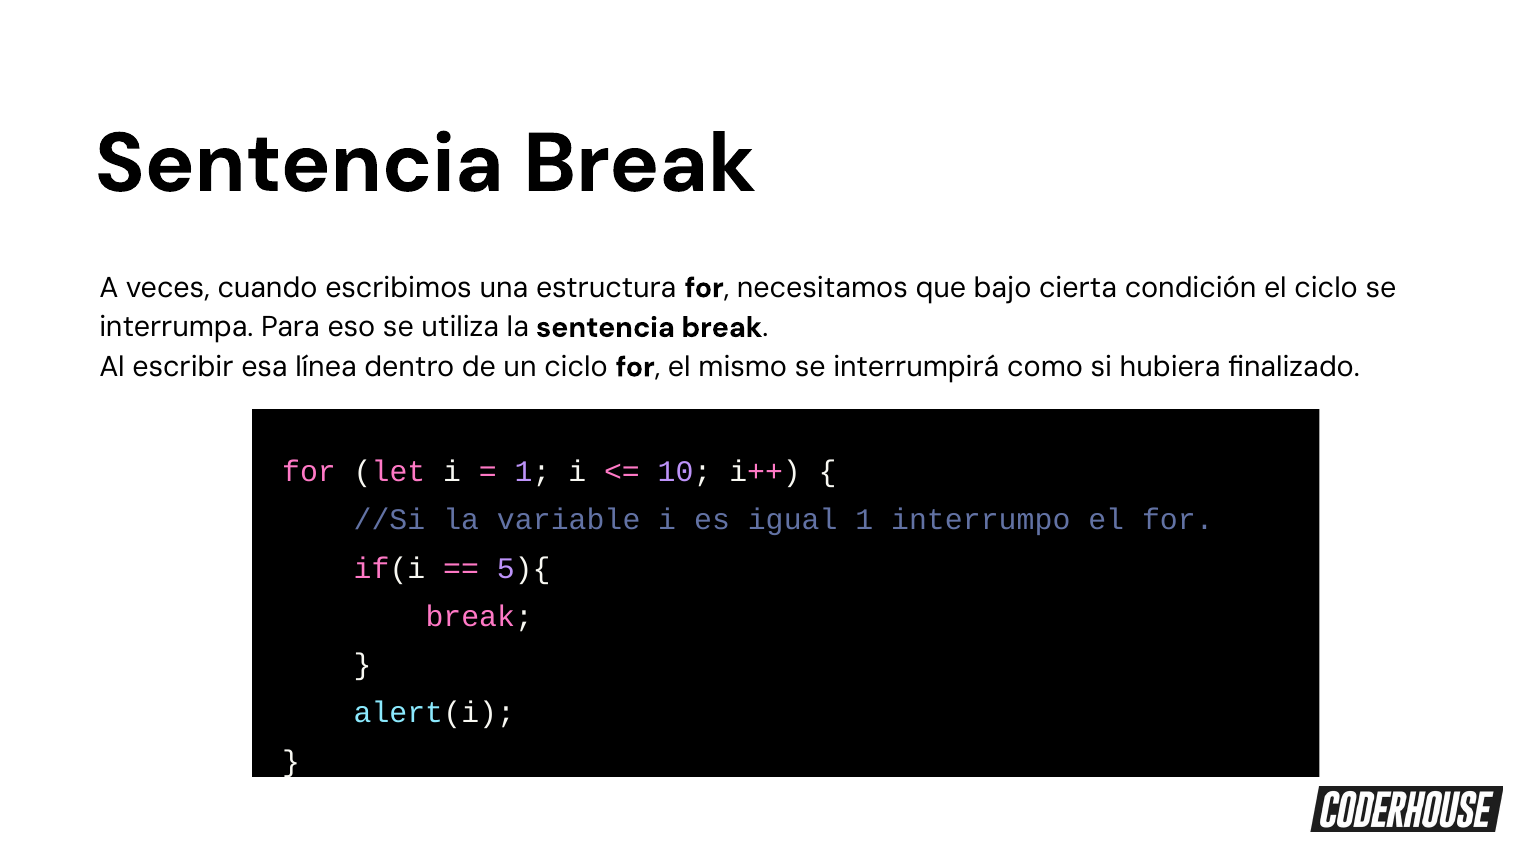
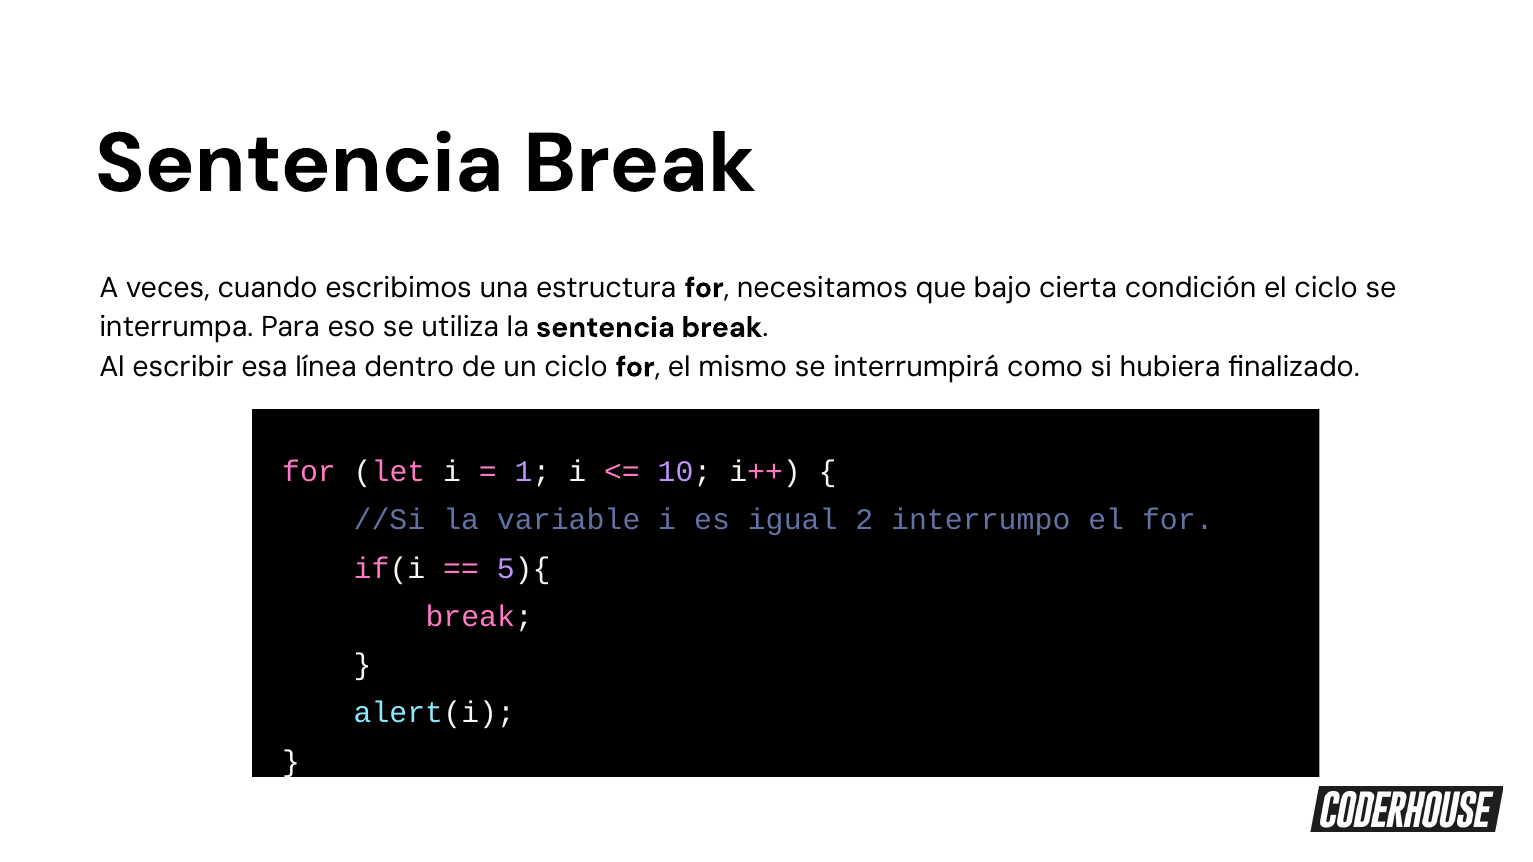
igual 1: 1 -> 2 (864, 520)
